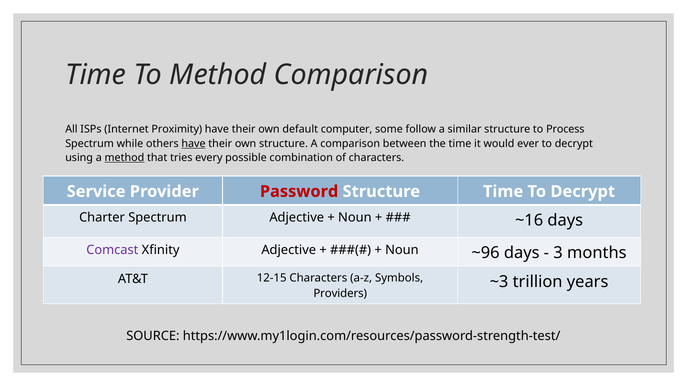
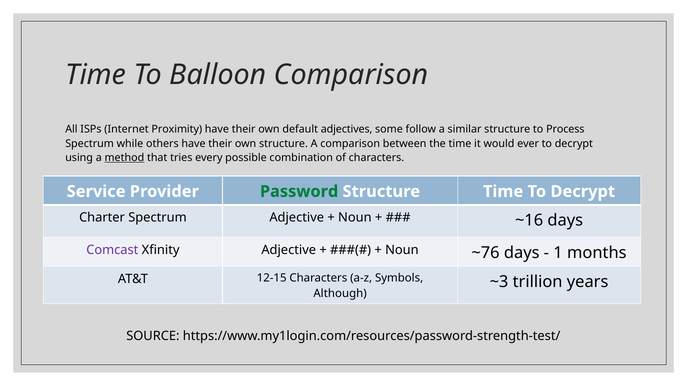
To Method: Method -> Balloon (218, 75)
computer: computer -> adjectives (347, 130)
have underline: present -> none (193, 144)
Password colour: red -> green (299, 192)
~96: ~96 -> ~76 (486, 253)
3: 3 -> 1 (558, 253)
Providers: Providers -> Although (340, 294)
